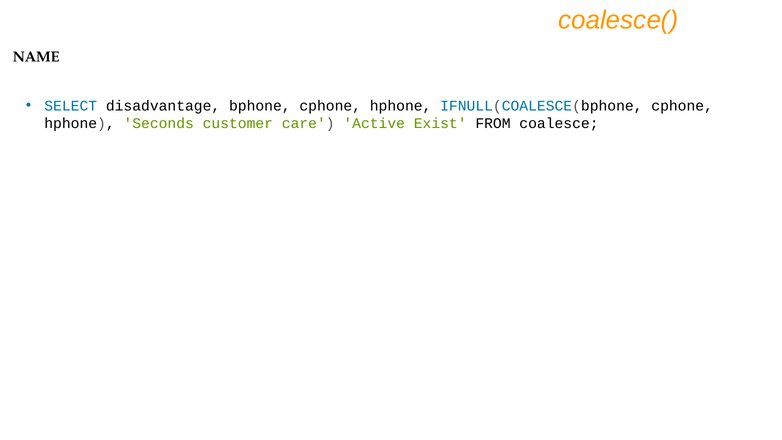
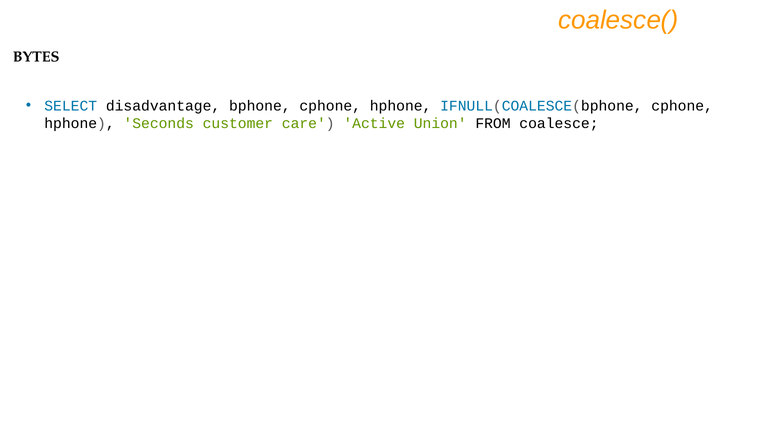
NAME: NAME -> BYTES (36, 57)
Exist: Exist -> Union (440, 123)
